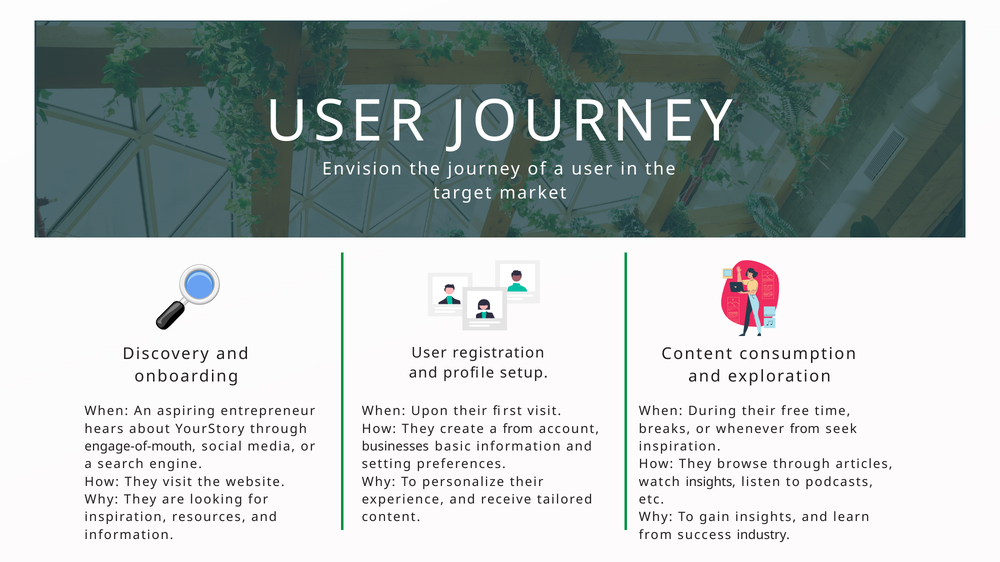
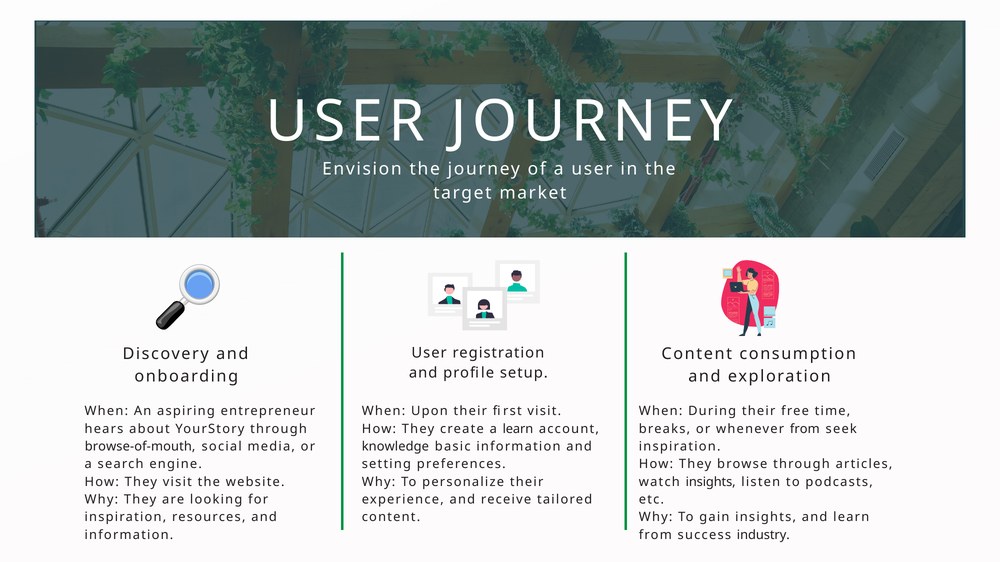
a from: from -> learn (518, 429)
engage-of-mouth: engage-of-mouth -> browse-of-mouth (140, 447)
businesses: businesses -> knowledge (395, 447)
